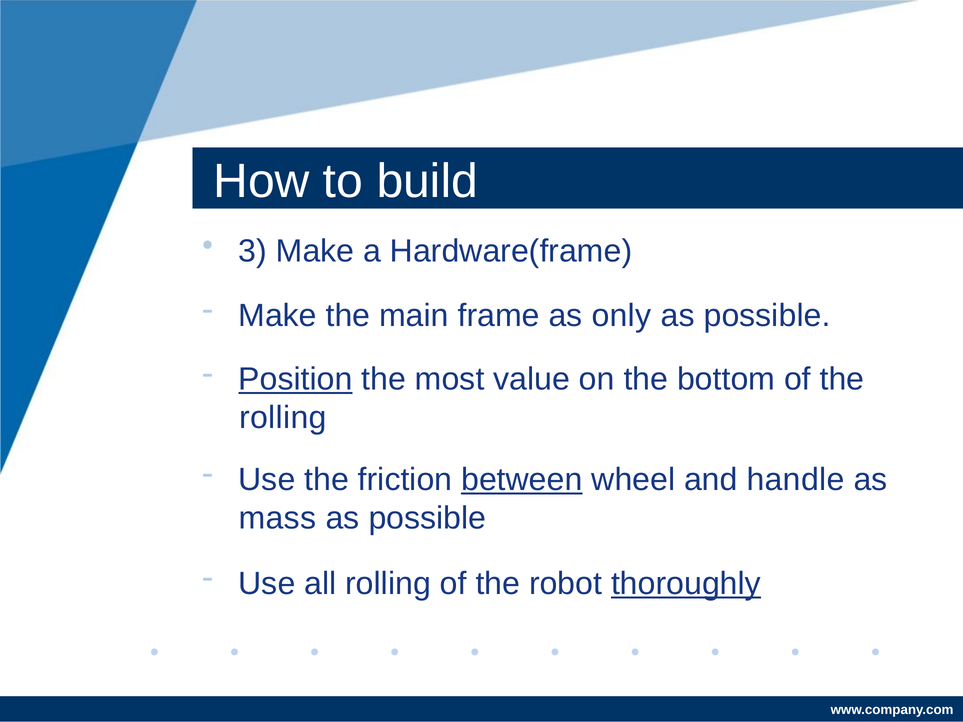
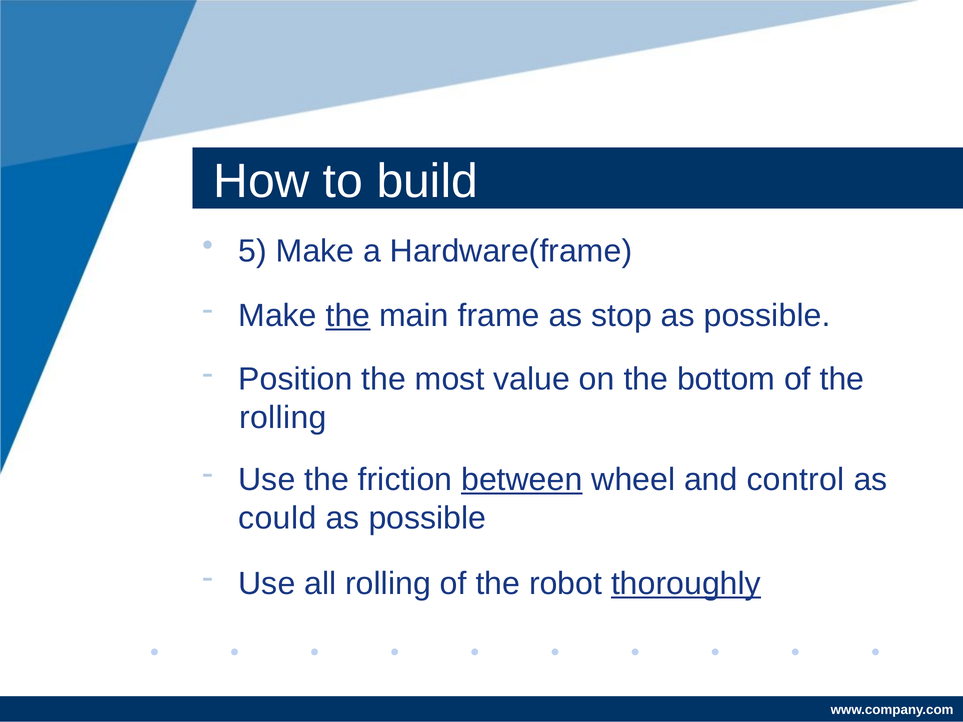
3: 3 -> 5 (253, 251)
the underline: none -> present (348, 316)
only: only -> stop (622, 316)
Position underline: present -> none (295, 379)
handle: handle -> control (796, 480)
mass: mass -> could (277, 518)
